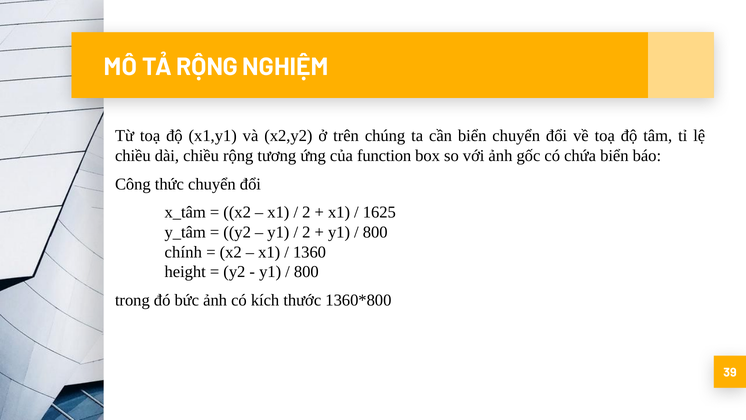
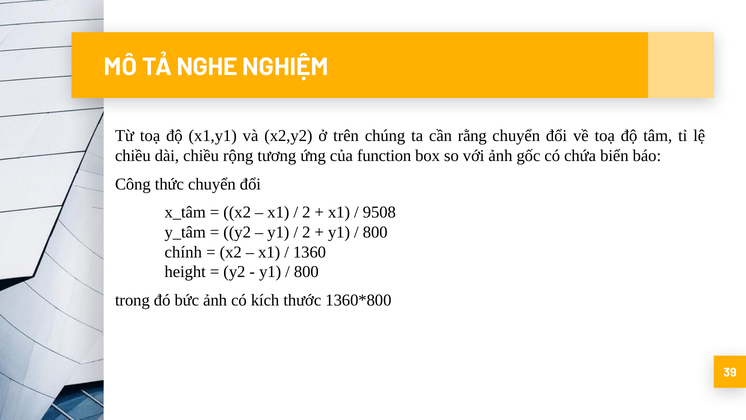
TẢ RỘNG: RỘNG -> NGHE (207, 67)
cần biển: biển -> rằng (472, 136)
1625: 1625 -> 9508 (379, 212)
